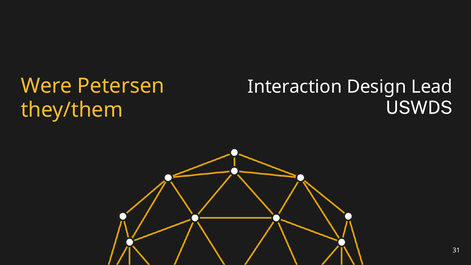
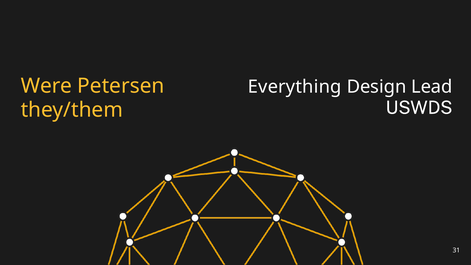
Interaction: Interaction -> Everything (295, 87)
